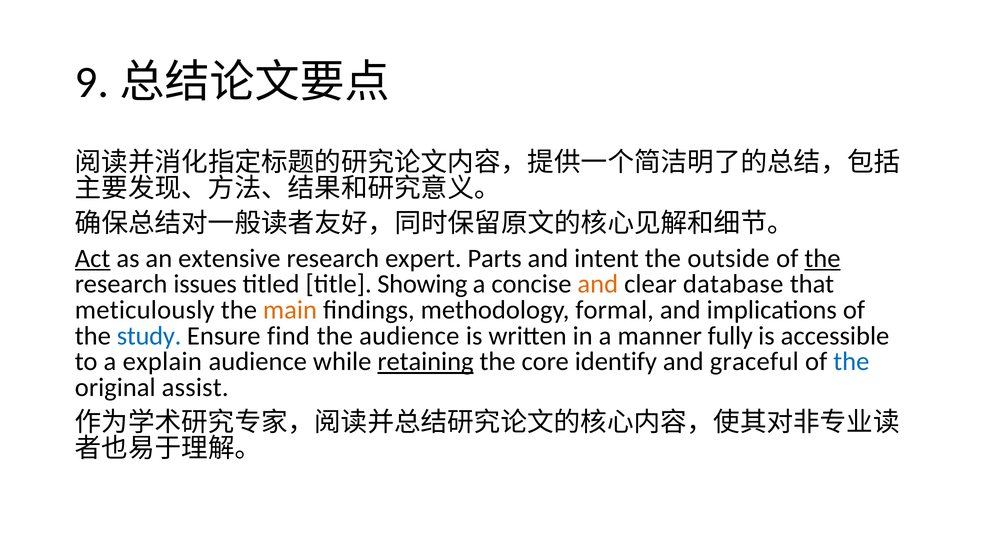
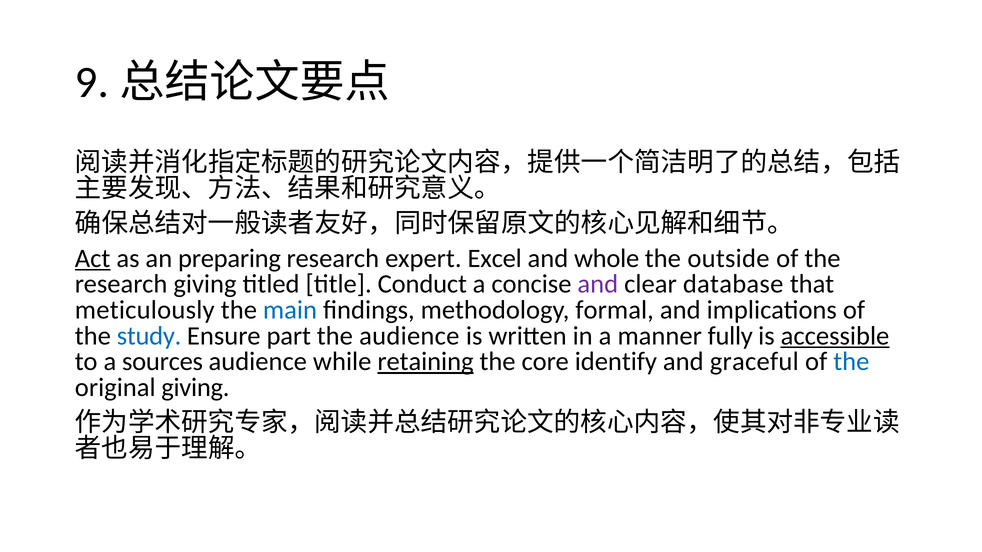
extensive: extensive -> preparing (229, 259)
Parts: Parts -> Excel (495, 259)
intent: intent -> whole (607, 259)
the underline: present -> none (823, 259)
research issues: issues -> giving (205, 284)
Showing: Showing -> Conduct (422, 284)
and colour: orange -> purple (598, 284)
main colour: orange -> blue (290, 310)
find: find -> part (289, 336)
accessible underline: none -> present (835, 336)
explain: explain -> sources (163, 362)
original assist: assist -> giving (195, 388)
